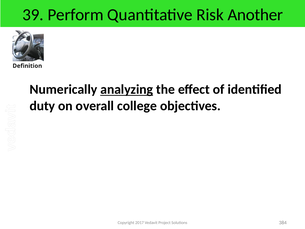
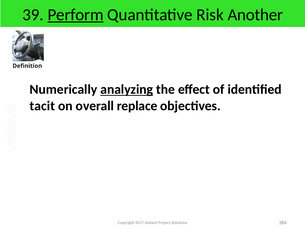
Perform underline: none -> present (76, 15)
duty: duty -> tacit (42, 106)
college: college -> replace (137, 106)
